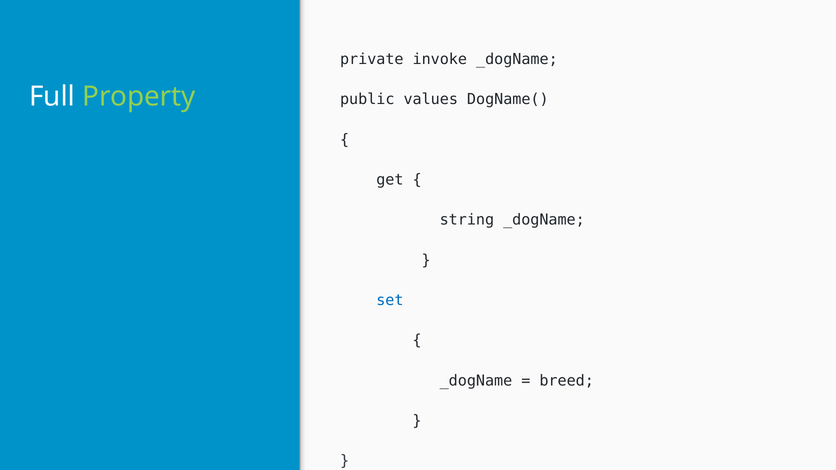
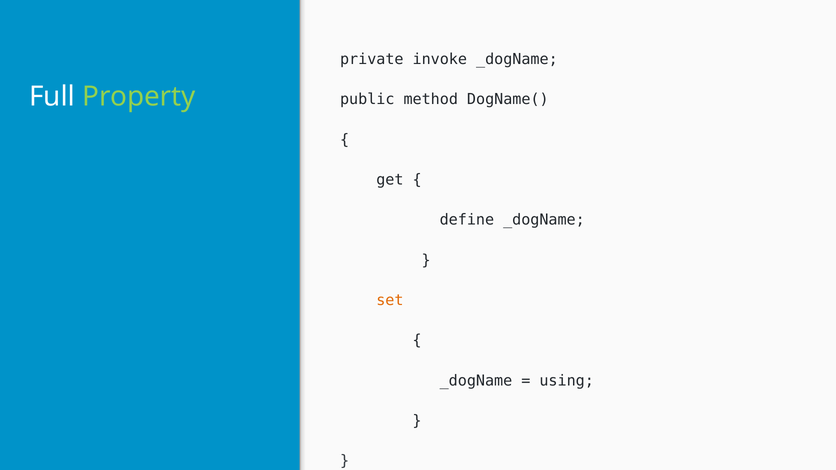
values: values -> method (431, 100)
string: string -> define (467, 220)
set colour: blue -> orange (390, 300)
breed: breed -> using (567, 381)
